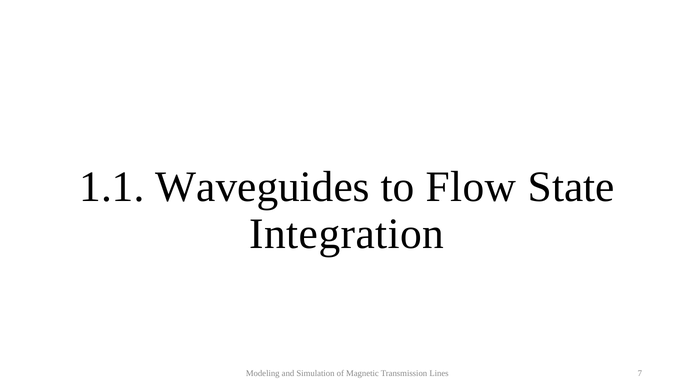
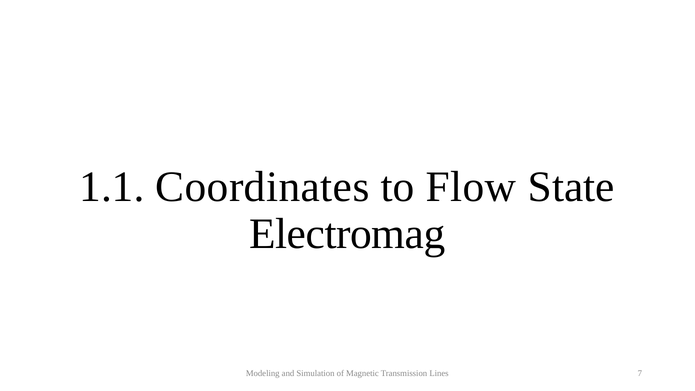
Waveguides: Waveguides -> Coordinates (262, 187)
Integration: Integration -> Electromag (347, 234)
